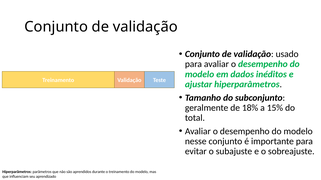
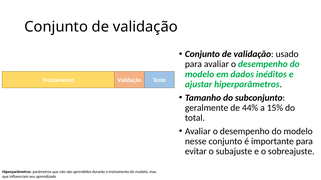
18%: 18% -> 44% (250, 108)
